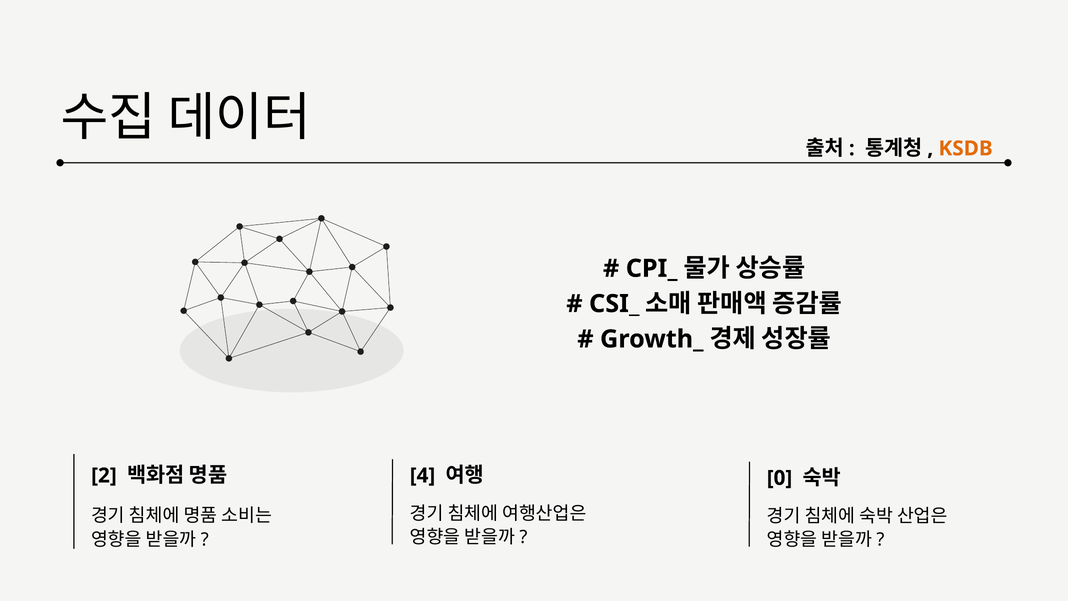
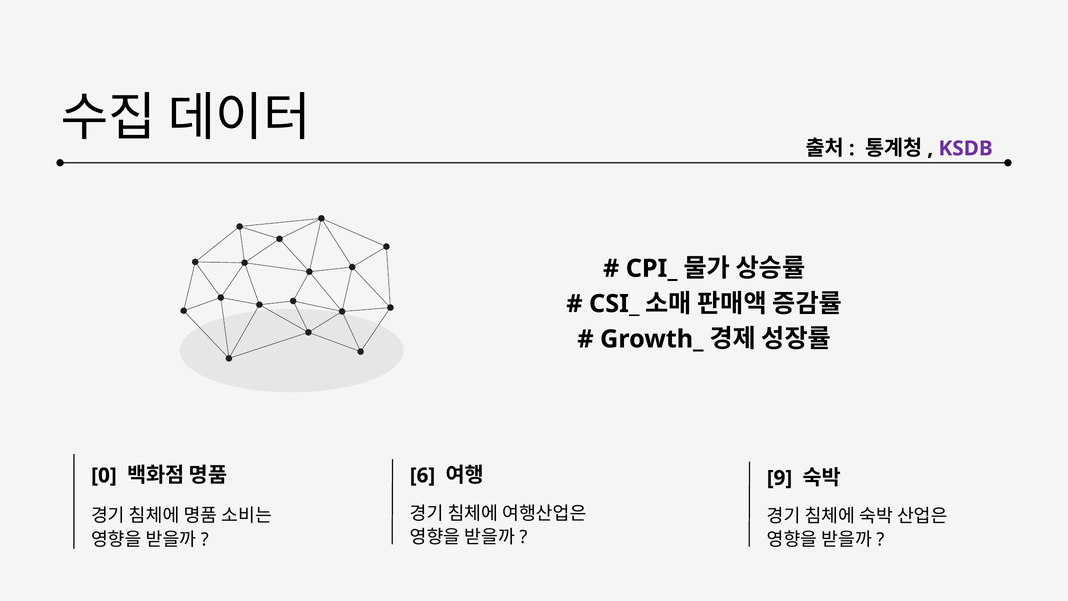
KSDB colour: orange -> purple (966, 148)
2: 2 -> 0 (104, 475)
4: 4 -> 6 (422, 475)
0: 0 -> 9 (779, 478)
